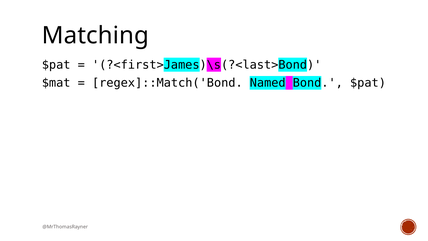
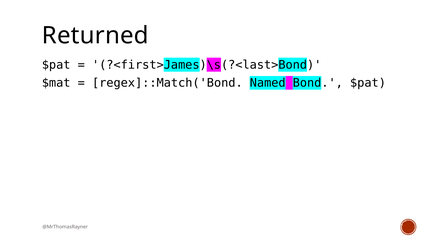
Matching: Matching -> Returned (95, 36)
